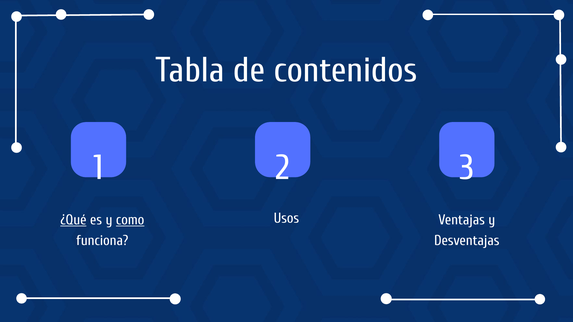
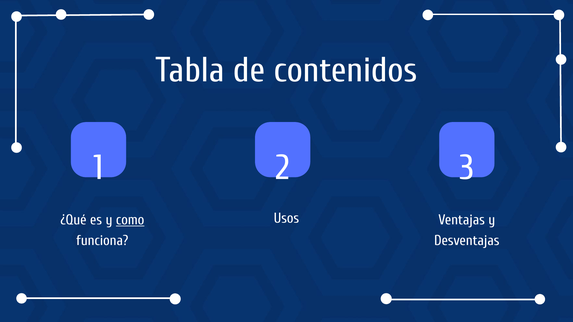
¿Qué underline: present -> none (73, 220)
